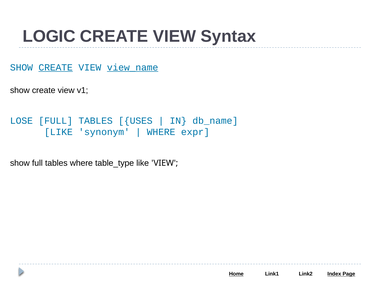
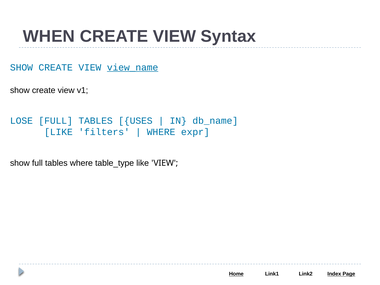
LOGIC: LOGIC -> WHEN (49, 36)
CREATE underline: present -> none (56, 67)
synonym: synonym -> filters (104, 132)
